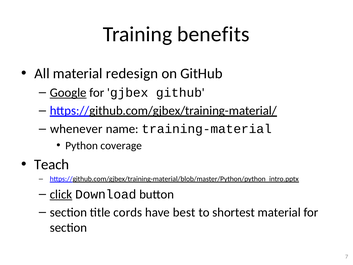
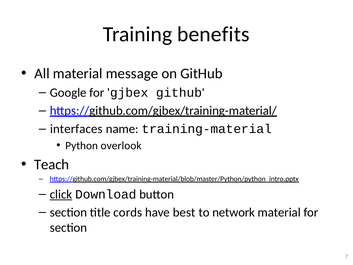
redesign: redesign -> message (132, 73)
Google underline: present -> none (68, 92)
whenever: whenever -> interfaces (76, 129)
coverage: coverage -> overlook (121, 146)
shortest: shortest -> network (234, 212)
